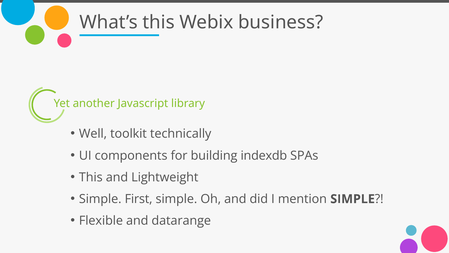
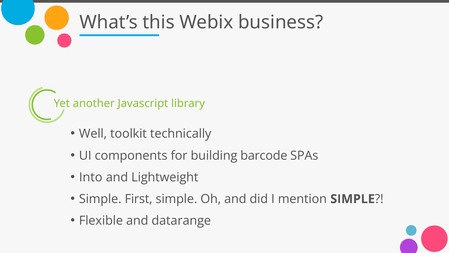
indexdb: indexdb -> barcode (264, 155)
This: This -> Into (91, 177)
